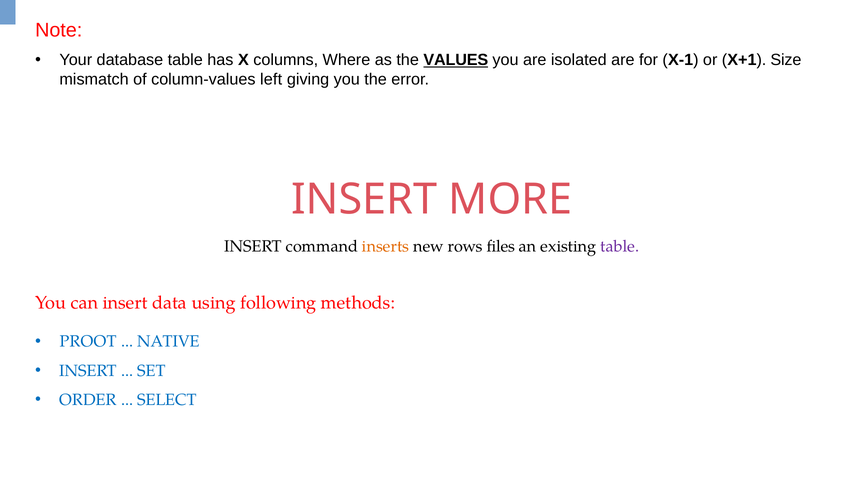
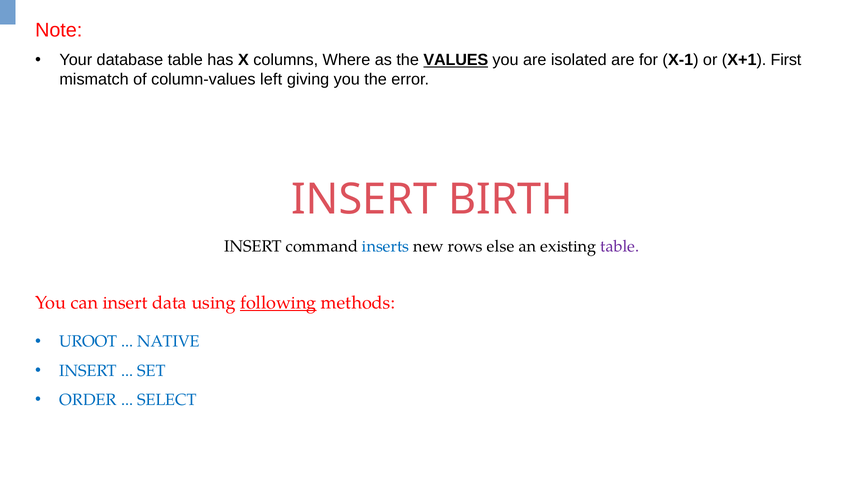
Size: Size -> First (786, 60)
MORE: MORE -> BIRTH (511, 200)
inserts colour: orange -> blue (386, 246)
files: files -> else (501, 246)
following underline: none -> present (278, 303)
PROOT: PROOT -> UROOT (88, 342)
